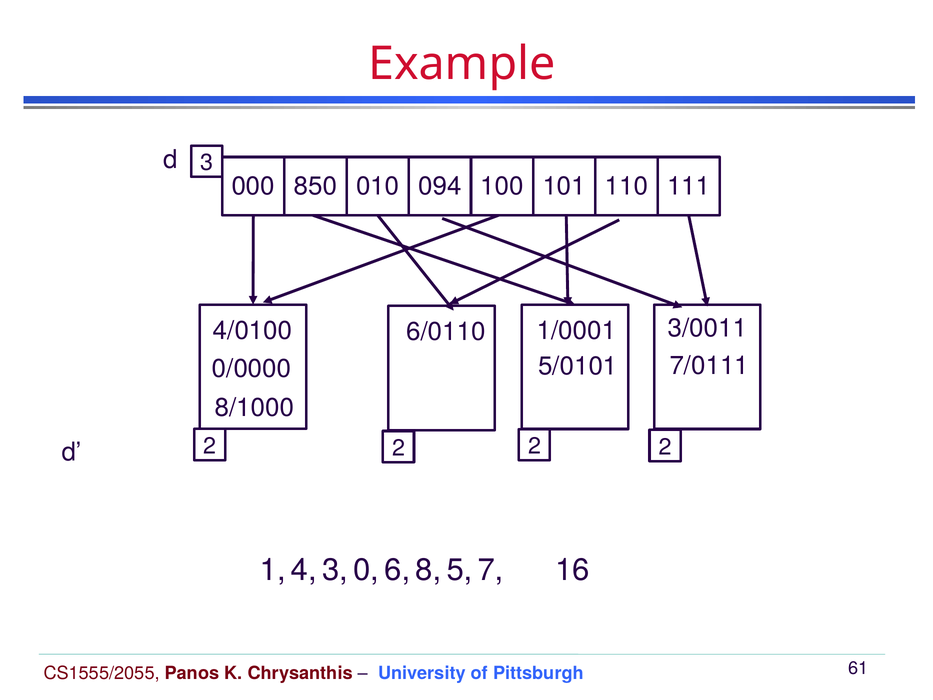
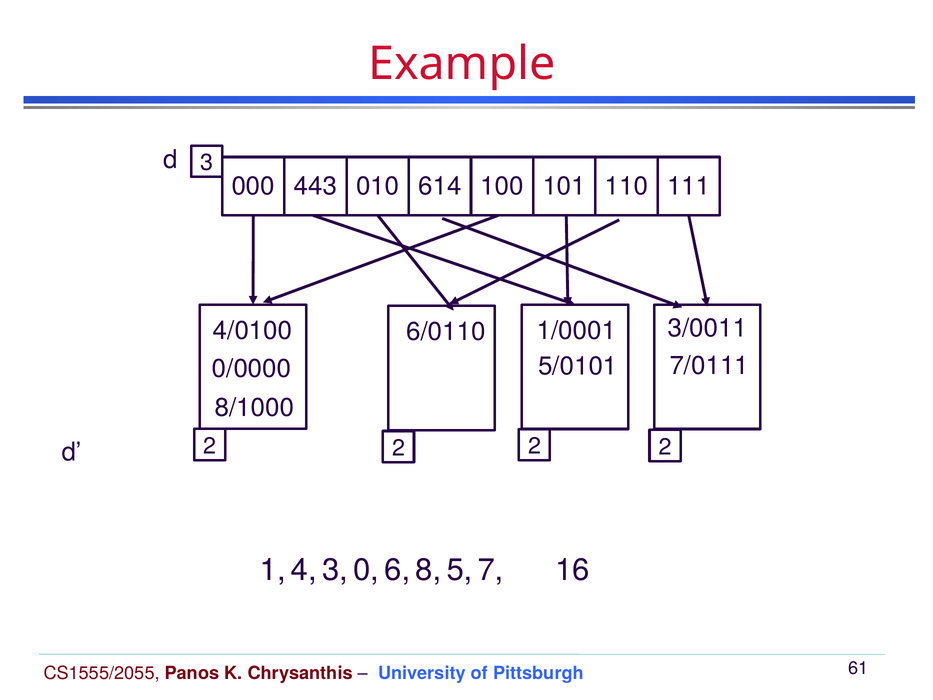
850: 850 -> 443 (315, 186)
094: 094 -> 614 (440, 186)
